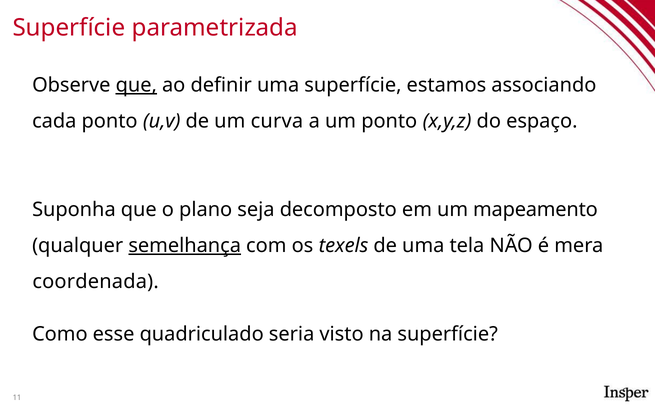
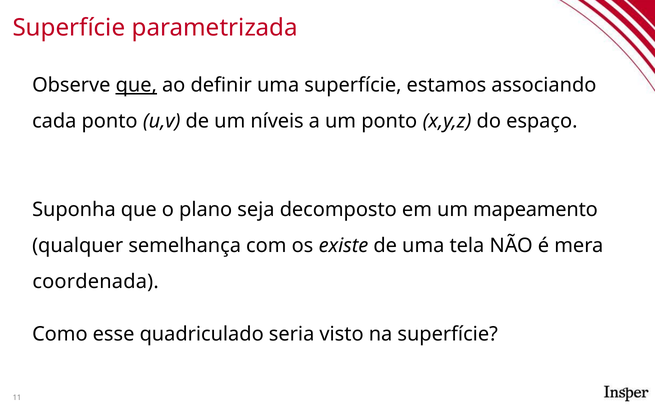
curva: curva -> níveis (277, 121)
semelhança underline: present -> none (185, 246)
texels: texels -> existe (343, 246)
